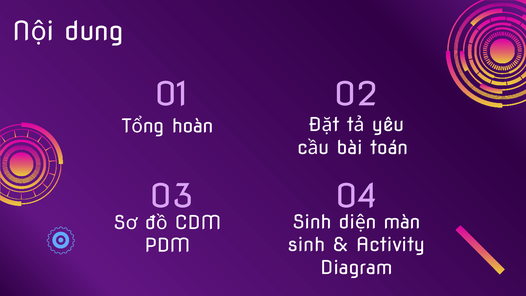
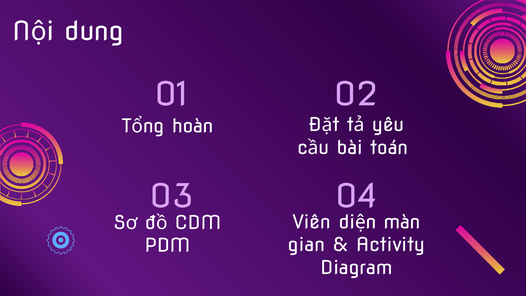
Sinh: Sinh -> Viên (312, 222)
sinh: sinh -> gian (306, 245)
